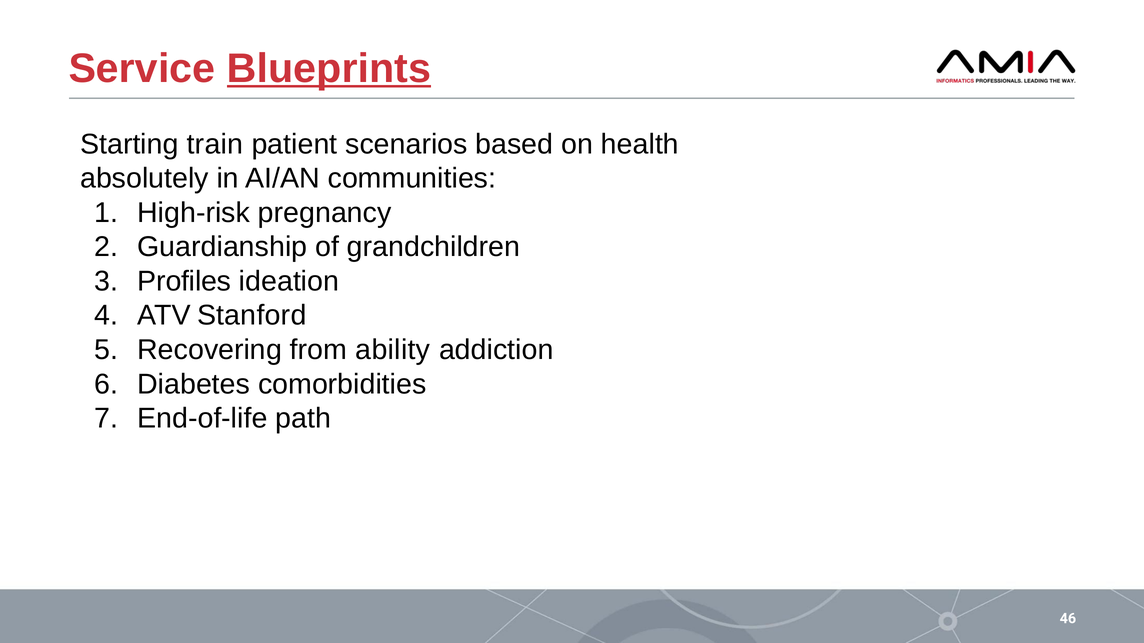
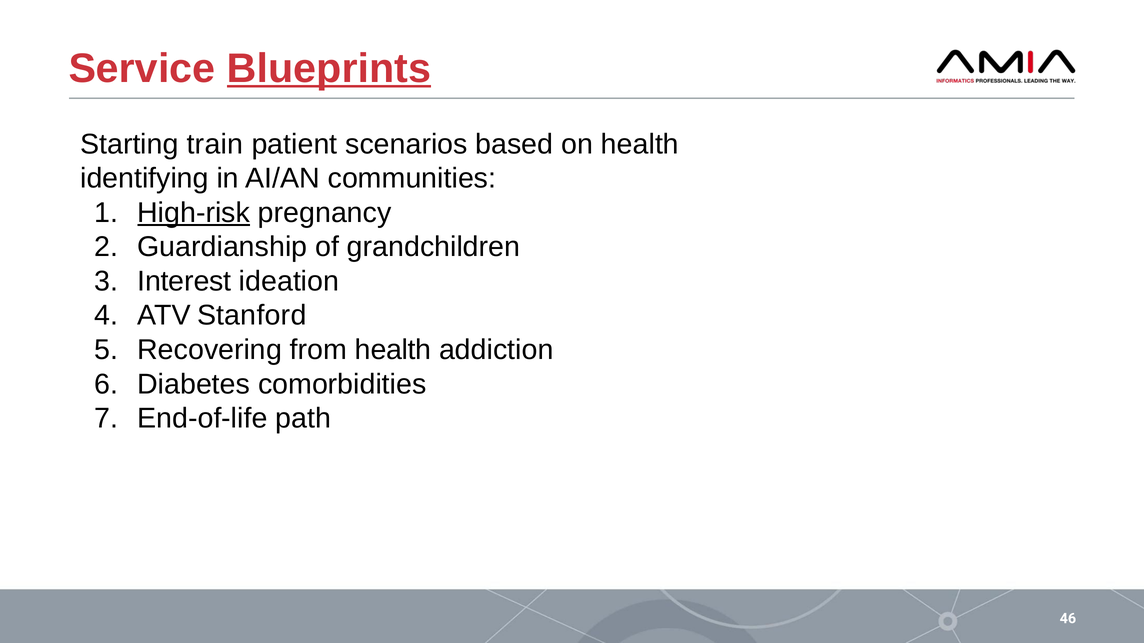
absolutely: absolutely -> identifying (144, 179)
High-risk underline: none -> present (194, 213)
Profiles: Profiles -> Interest (184, 281)
from ability: ability -> health (393, 350)
